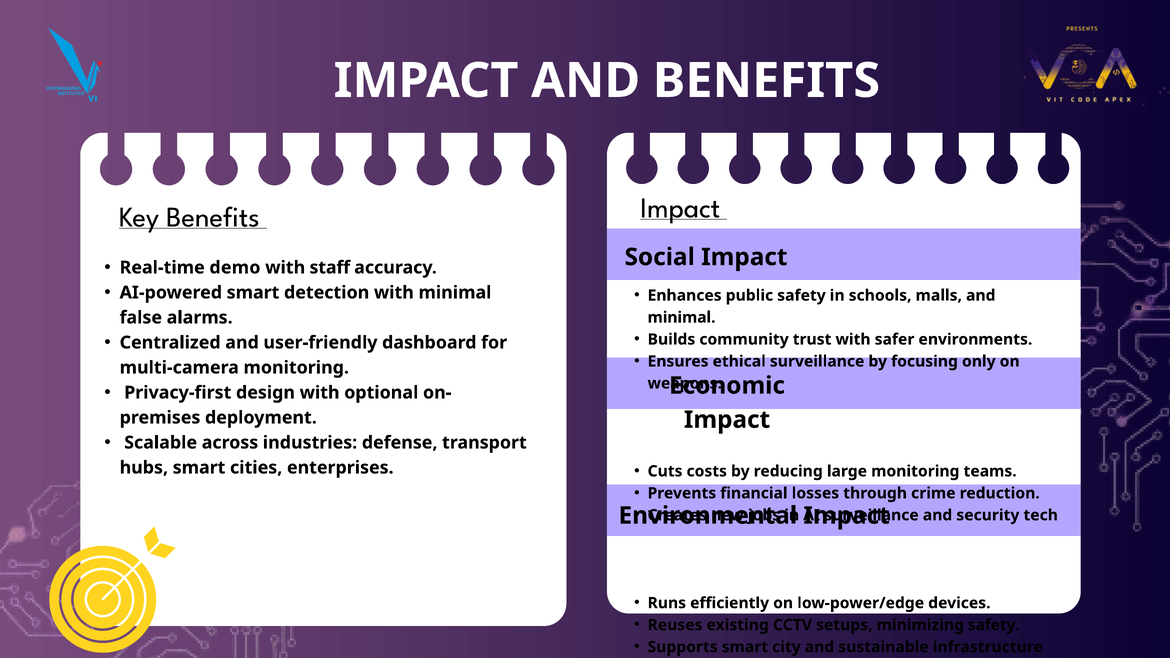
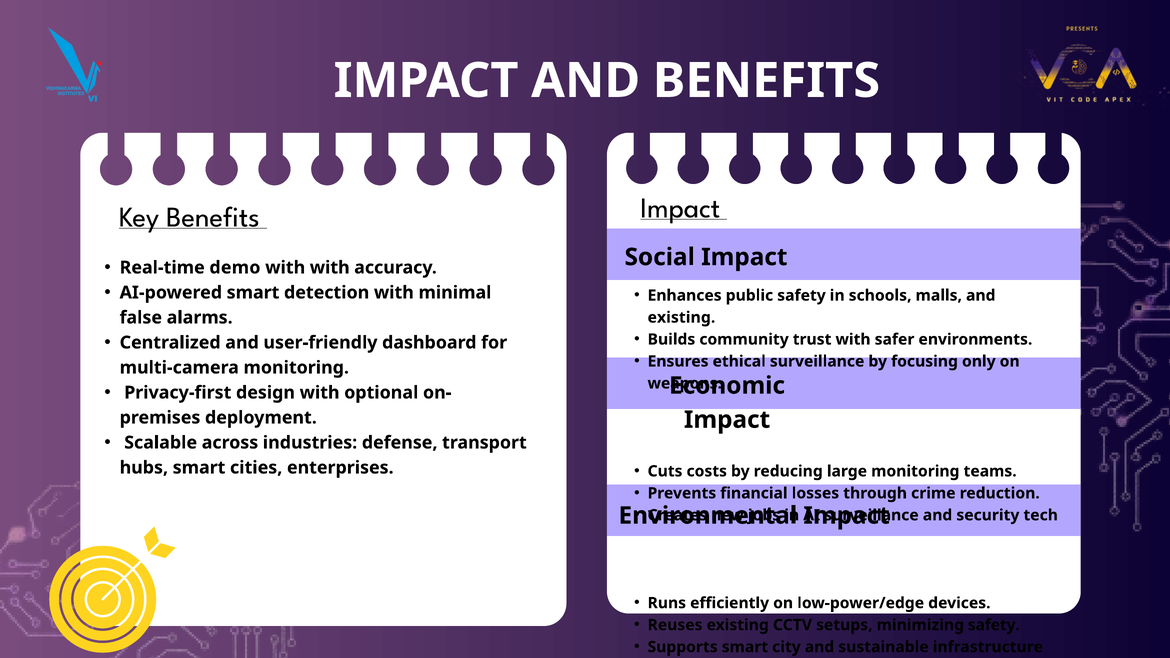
with staff: staff -> with (330, 268)
minimal: minimal -> existing (681, 318)
